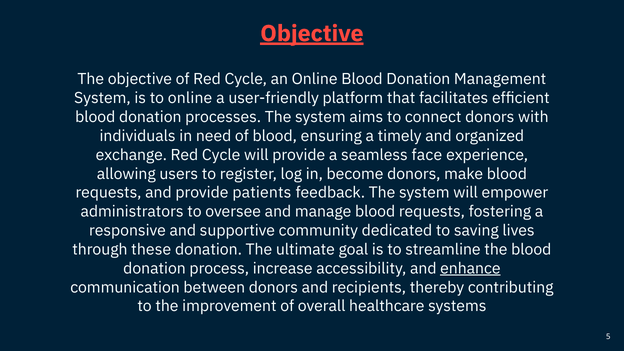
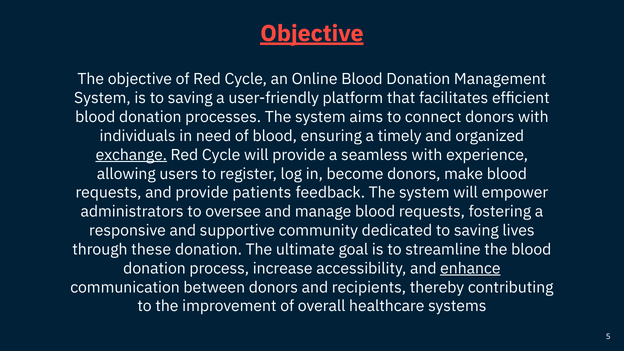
is to online: online -> saving (190, 98)
exchange underline: none -> present (131, 155)
seamless face: face -> with (427, 155)
